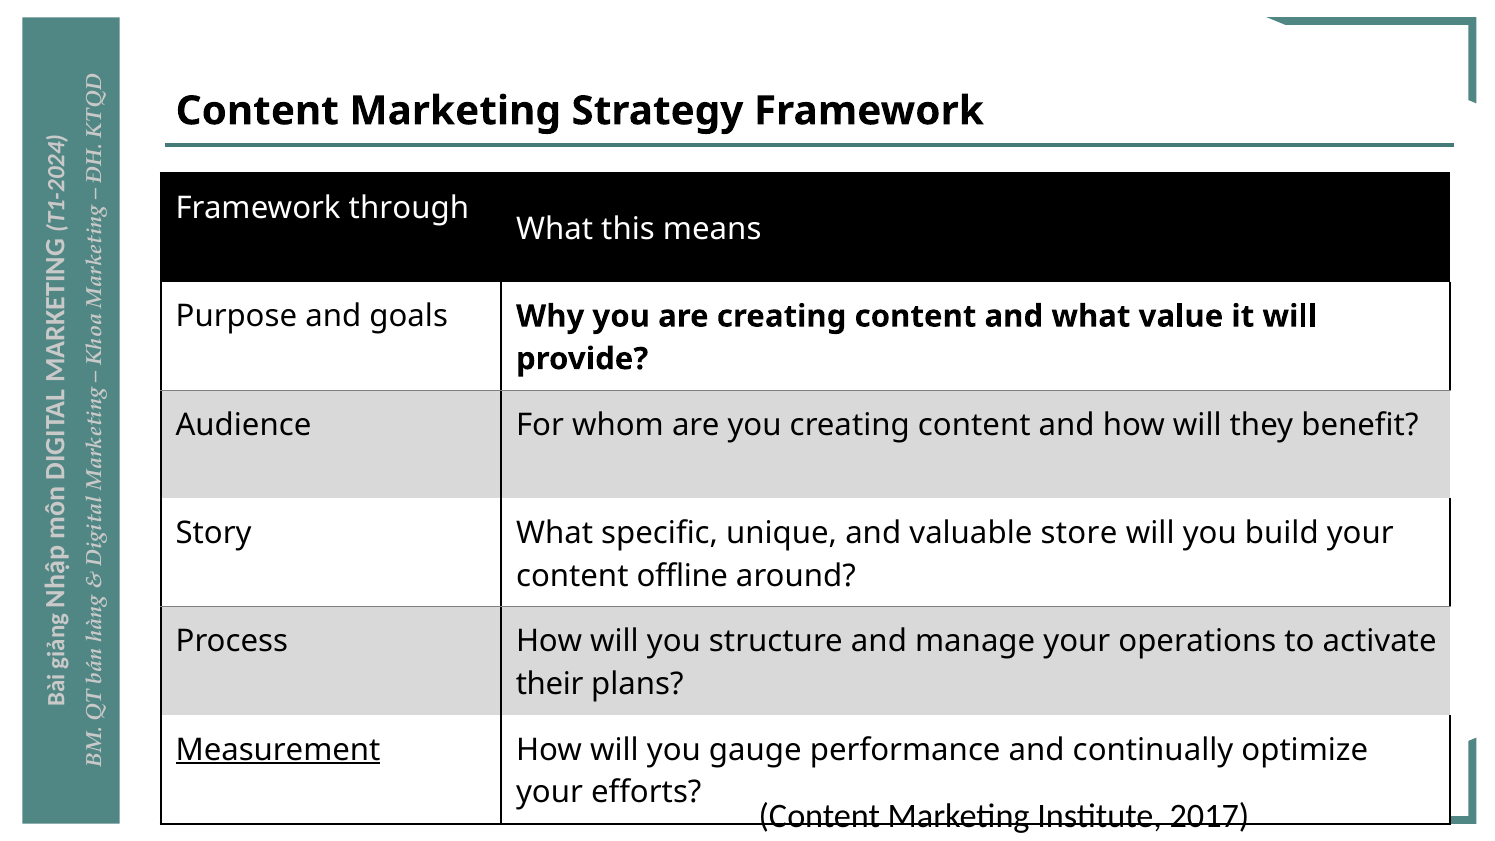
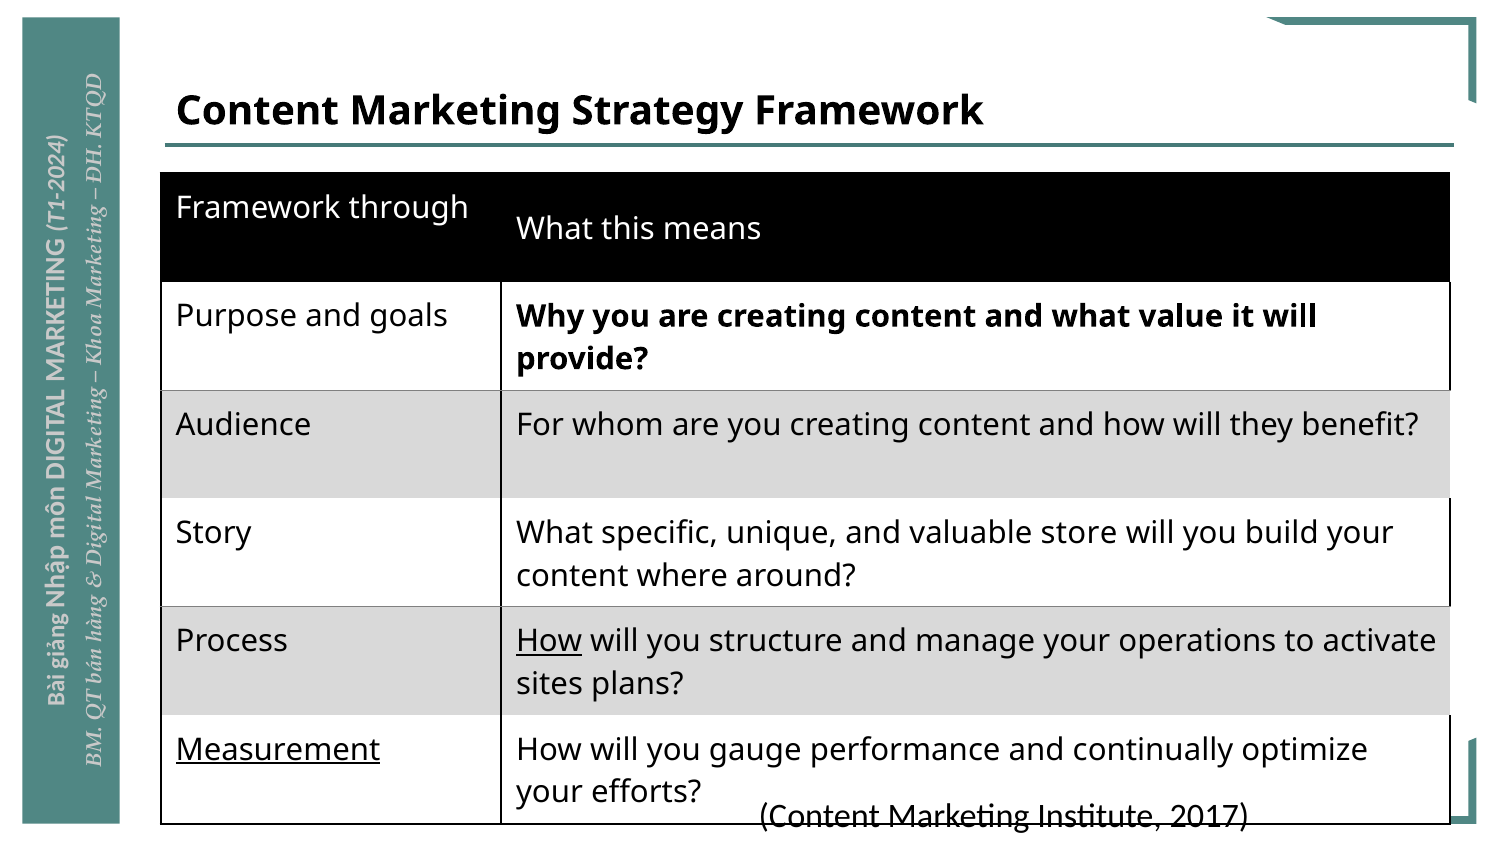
offline: offline -> where (682, 576)
How underline: none -> present (549, 641)
their: their -> sites (550, 684)
